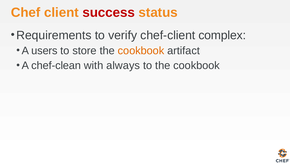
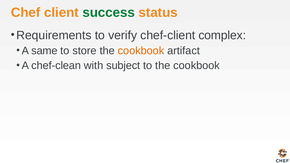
success colour: red -> green (109, 13)
users: users -> same (44, 51)
always: always -> subject (123, 66)
